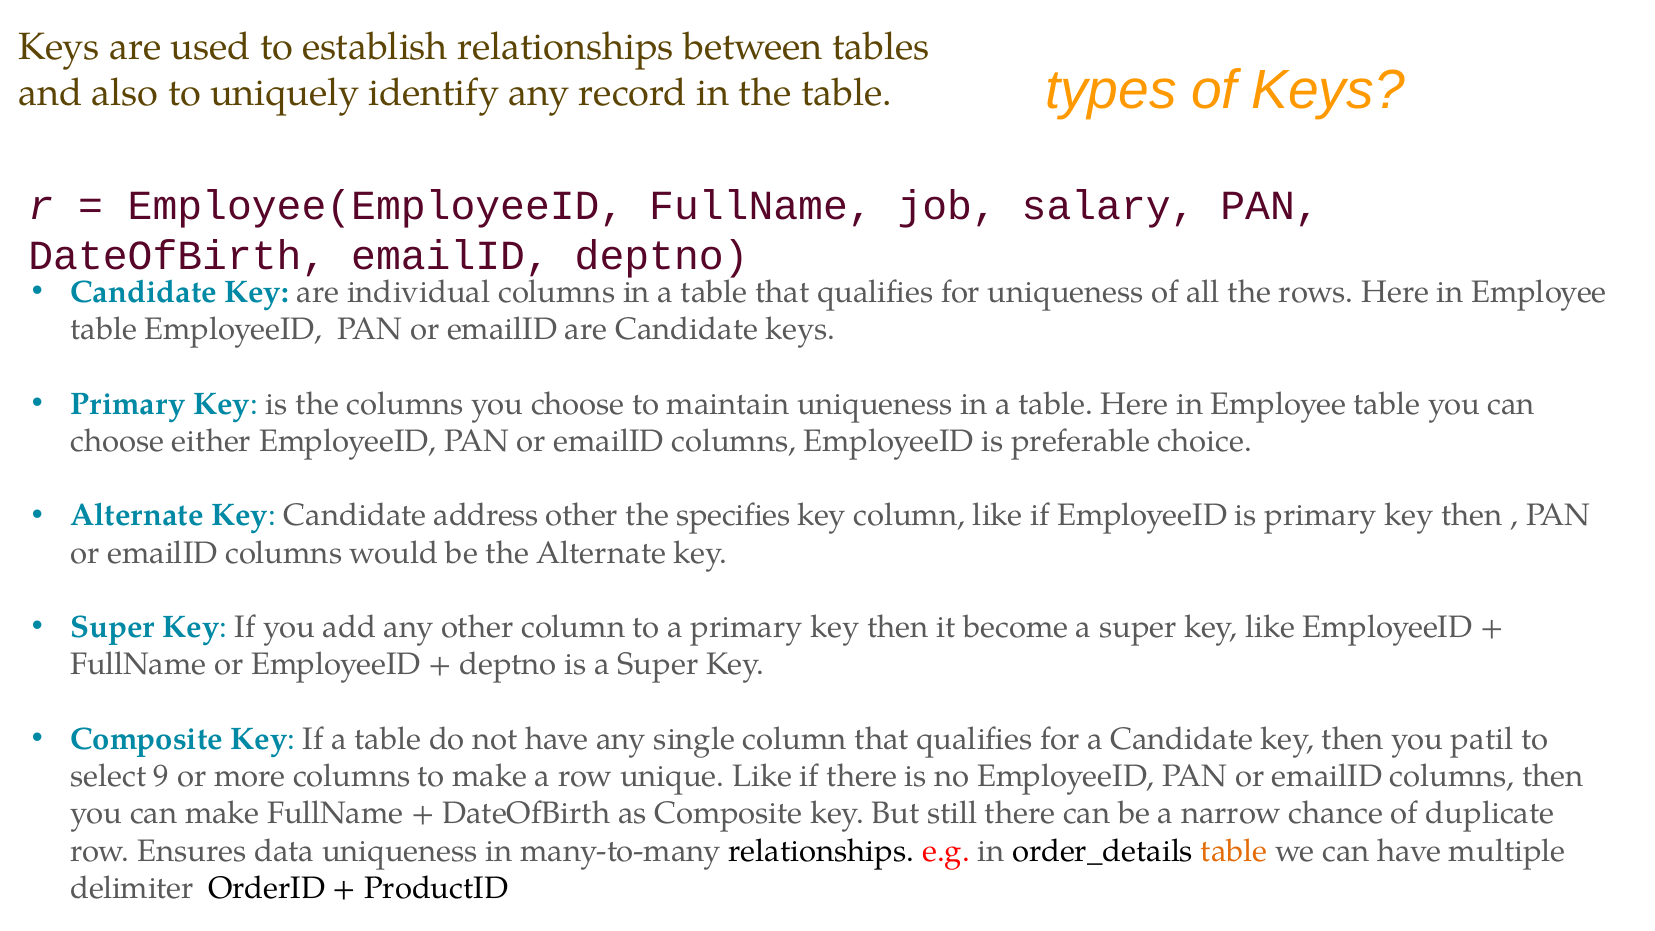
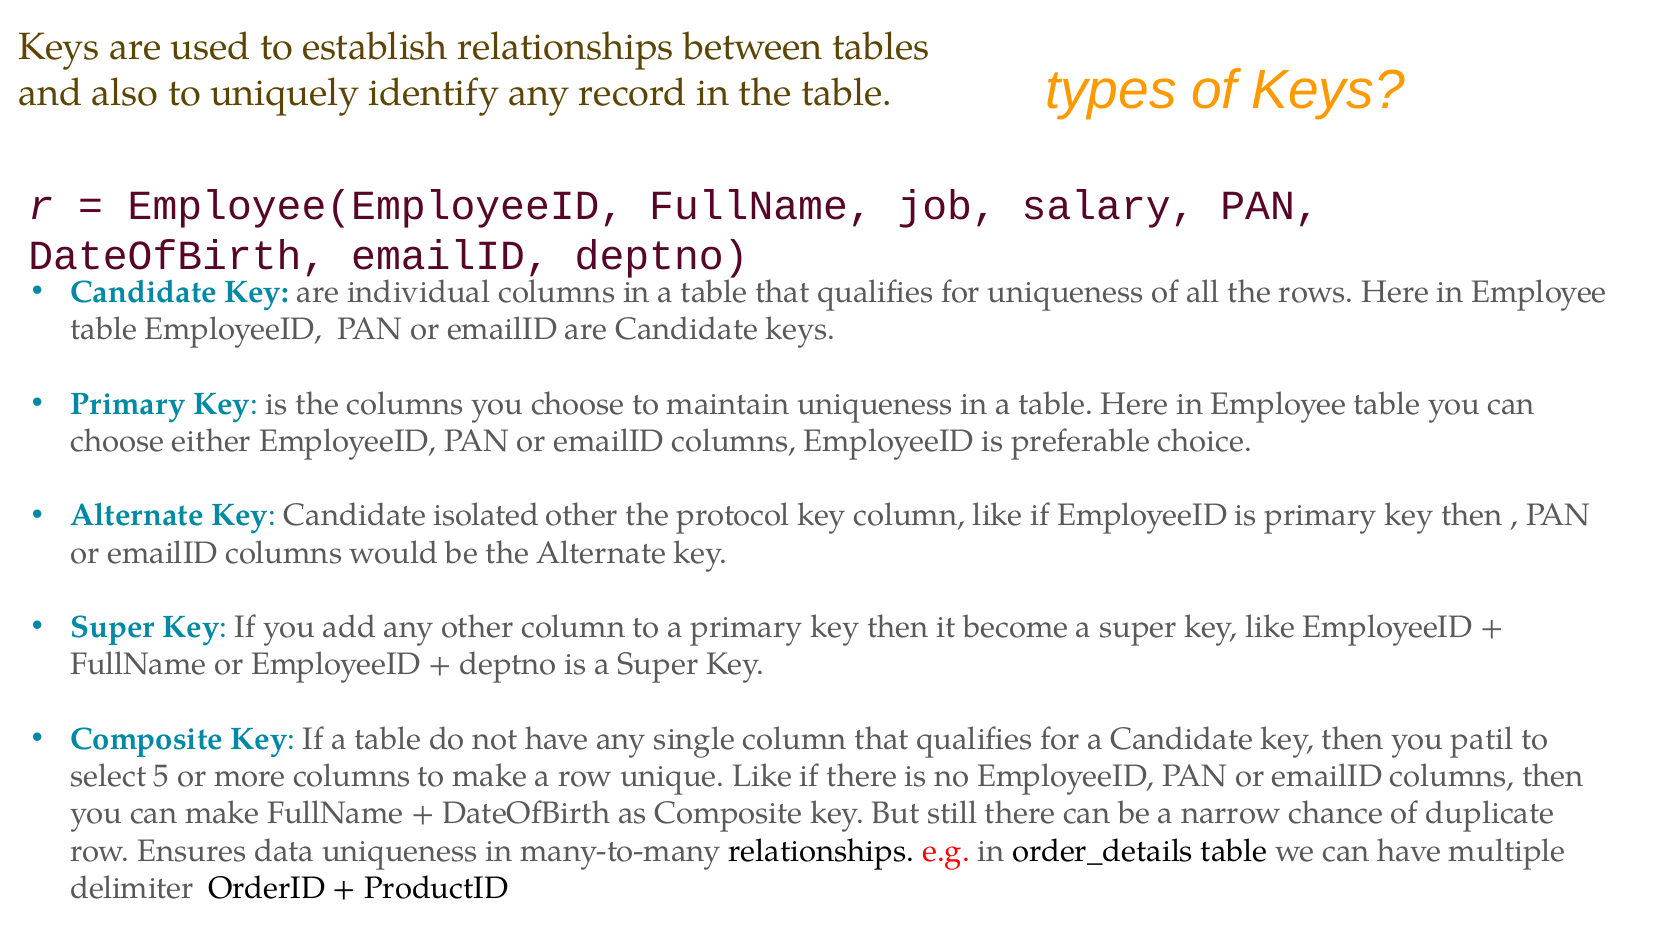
address: address -> isolated (486, 516)
specifies: specifies -> protocol (733, 516)
9: 9 -> 5 (162, 776)
table colour: orange -> black (1234, 851)
